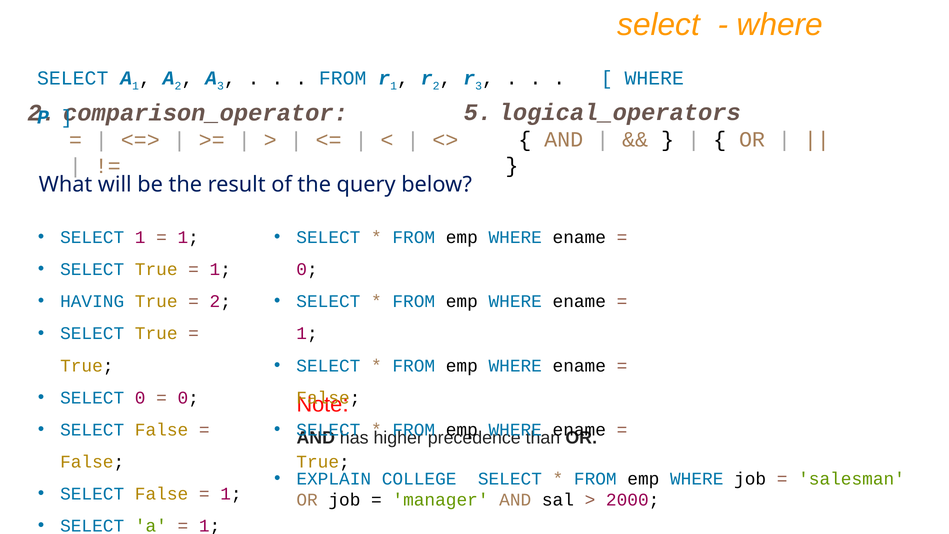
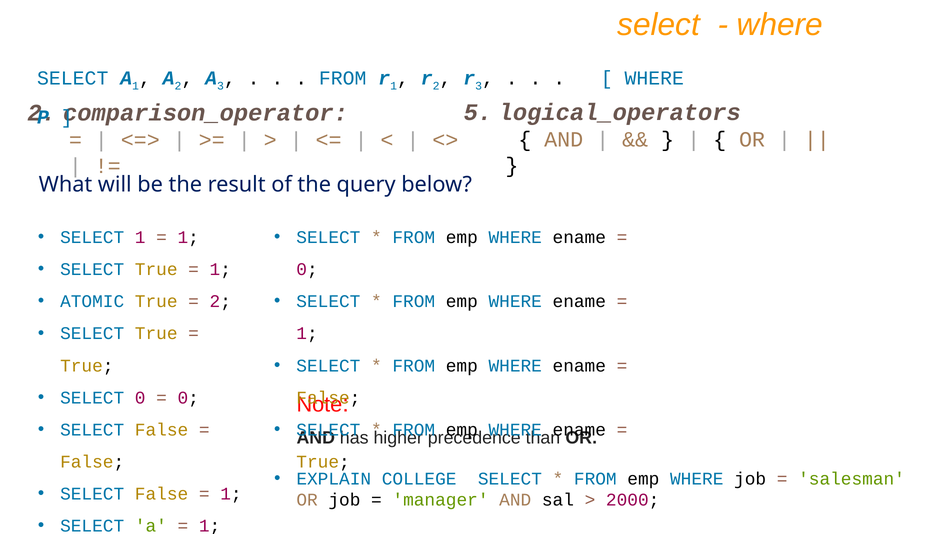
HAVING: HAVING -> ATOMIC (92, 301)
